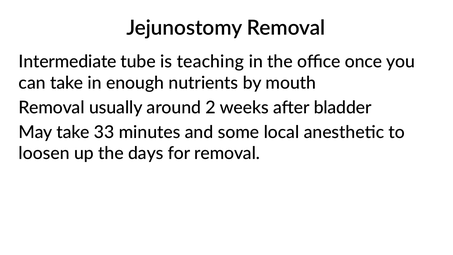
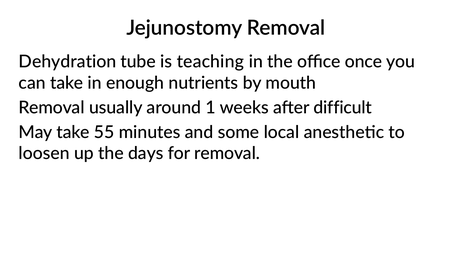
Intermediate: Intermediate -> Dehydration (67, 62)
2: 2 -> 1 (211, 107)
bladder: bladder -> difficult (343, 107)
33: 33 -> 55 (104, 132)
